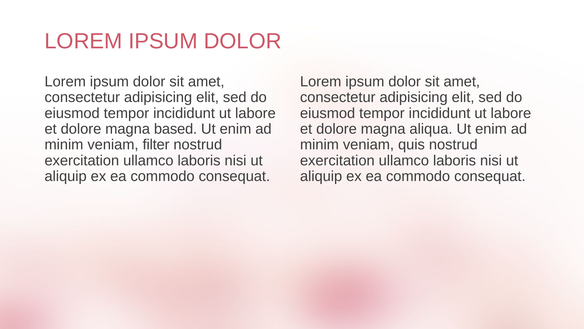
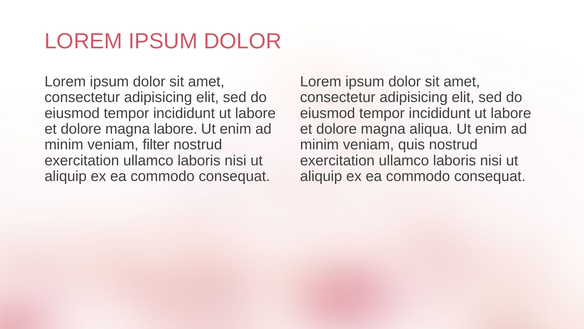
magna based: based -> labore (176, 129)
